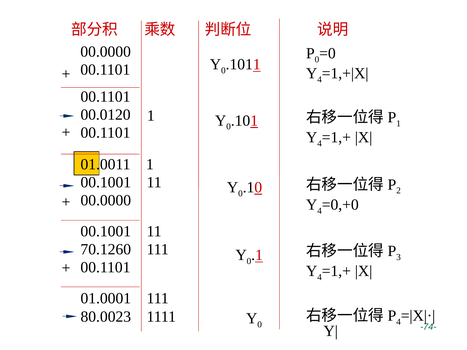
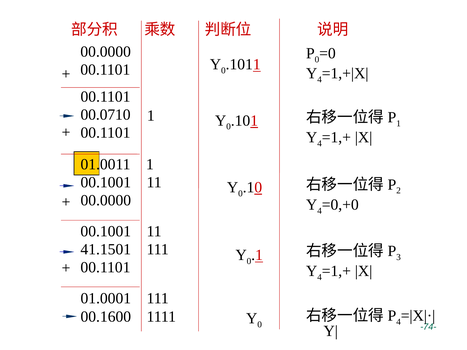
00.0120: 00.0120 -> 00.0710 (106, 115)
70.1260: 70.1260 -> 41.1501 (106, 250)
80.0023: 80.0023 -> 00.1600 (106, 317)
